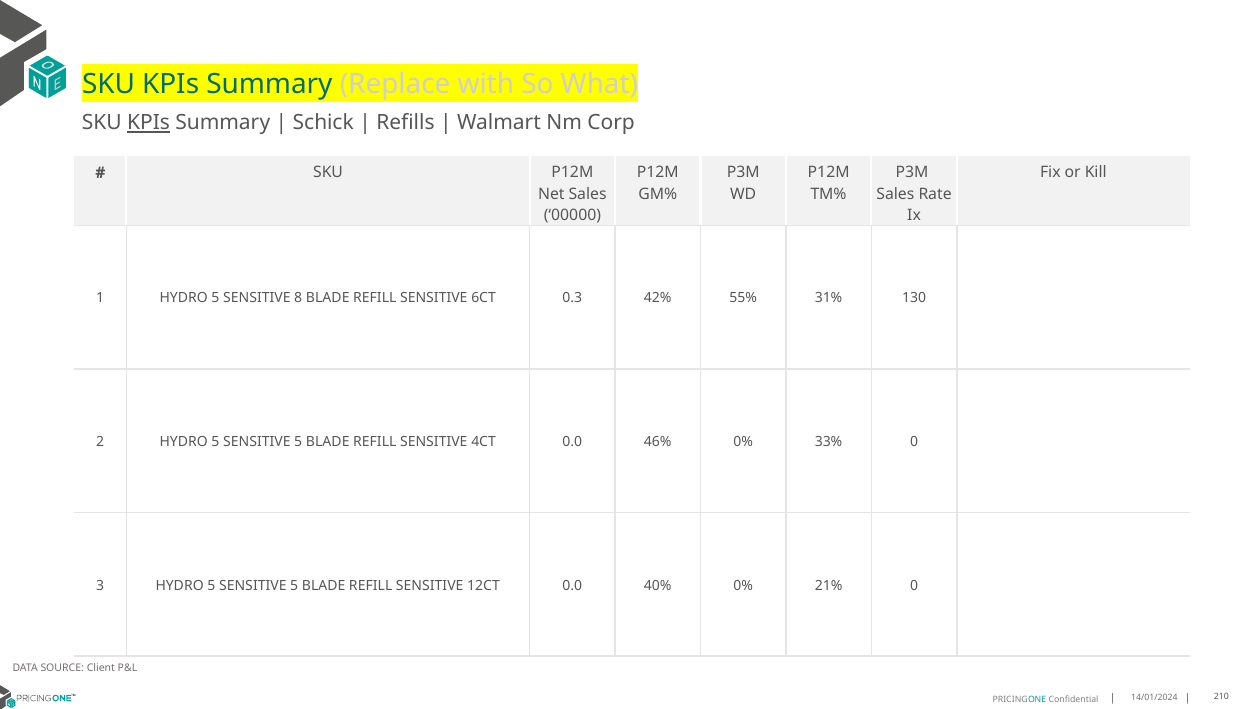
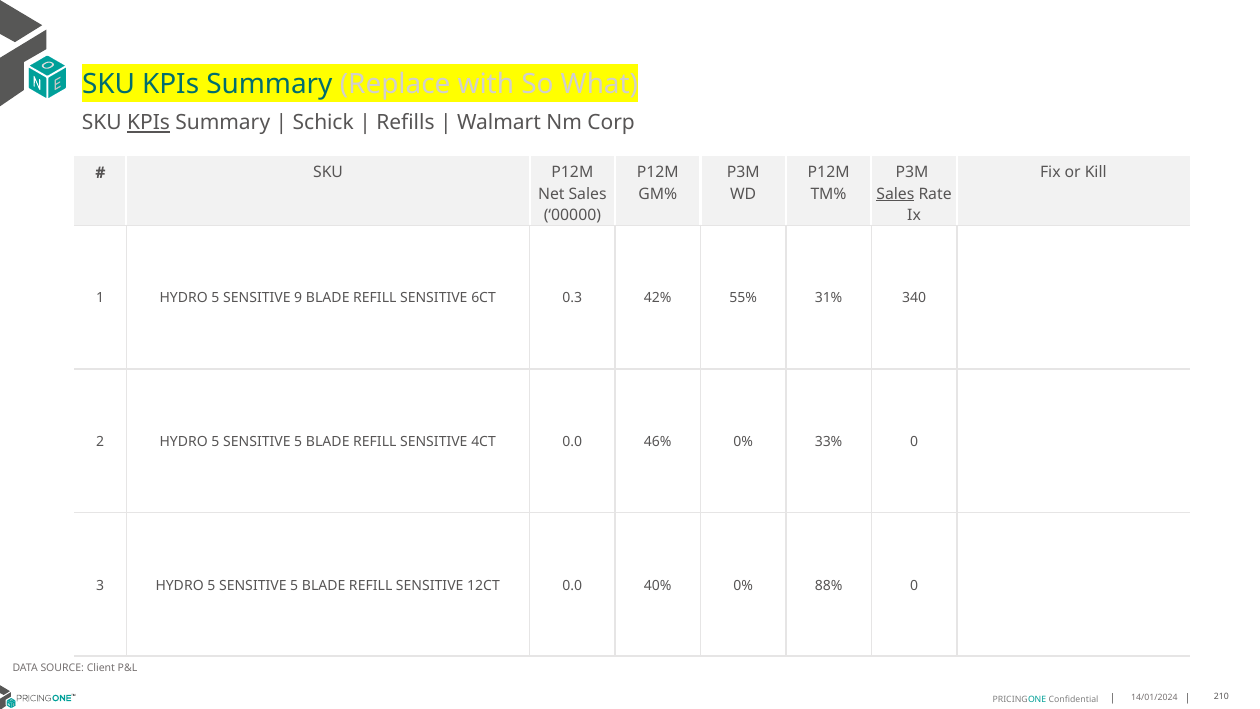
Sales underline: none -> present (895, 194)
8: 8 -> 9 (298, 298)
130: 130 -> 340 (914, 298)
21%: 21% -> 88% (829, 585)
